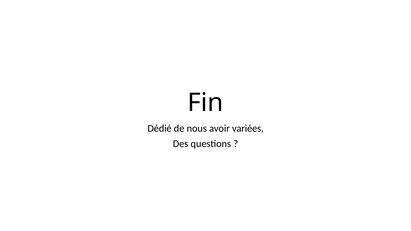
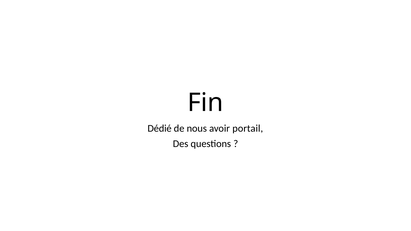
variées: variées -> portail (248, 128)
